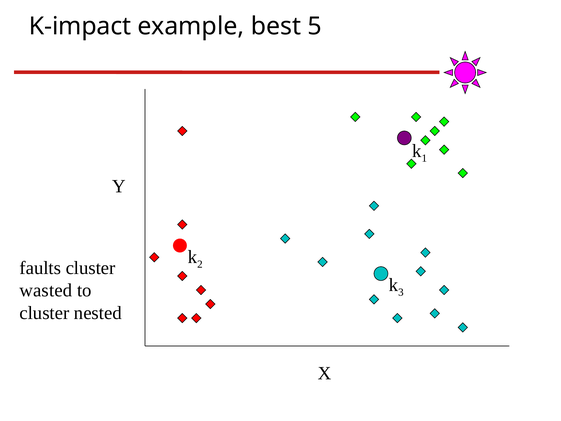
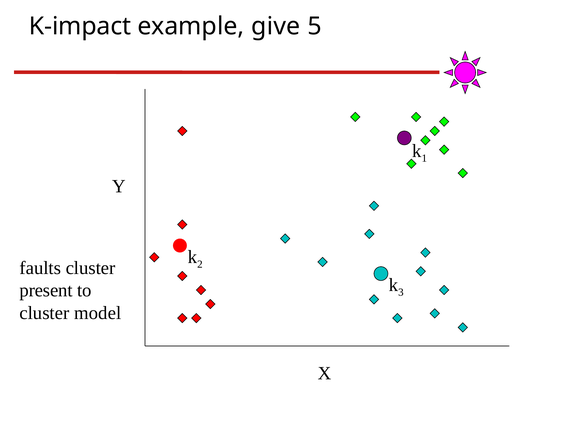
best: best -> give (276, 26)
wasted: wasted -> present (46, 290)
nested: nested -> model (98, 313)
